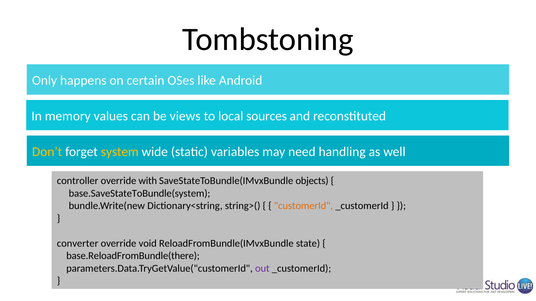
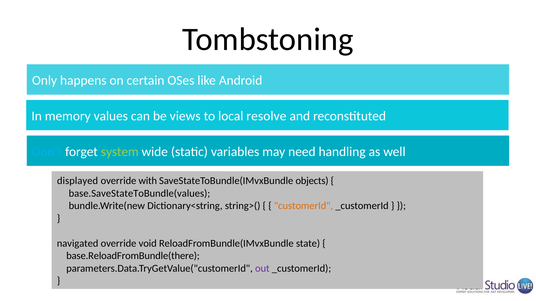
sources: sources -> resolve (266, 116)
Don’t colour: yellow -> light blue (47, 152)
system colour: yellow -> light green (120, 152)
controller: controller -> displayed (78, 181)
base.SaveStateToBundle(system: base.SaveStateToBundle(system -> base.SaveStateToBundle(values (139, 194)
converter: converter -> navigated (78, 244)
